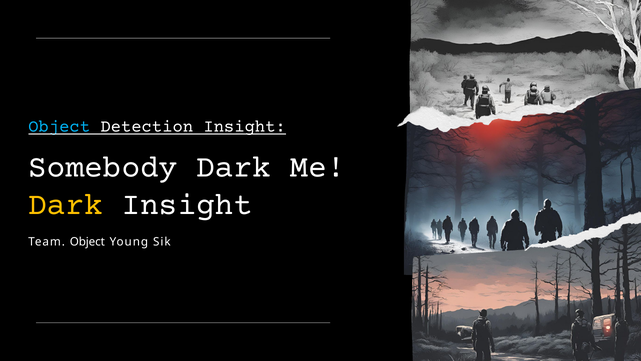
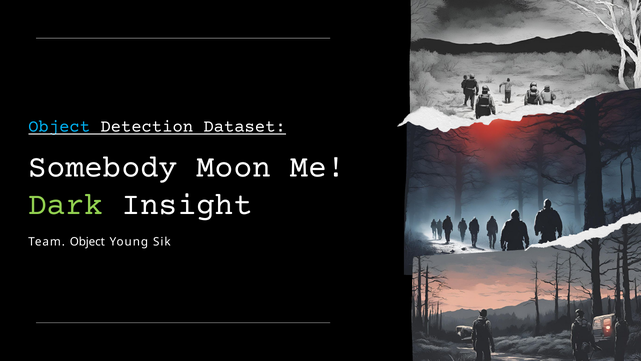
Detection Insight: Insight -> Dataset (245, 126)
Somebody Dark: Dark -> Moon (234, 166)
Dark colour: yellow -> light green (66, 204)
